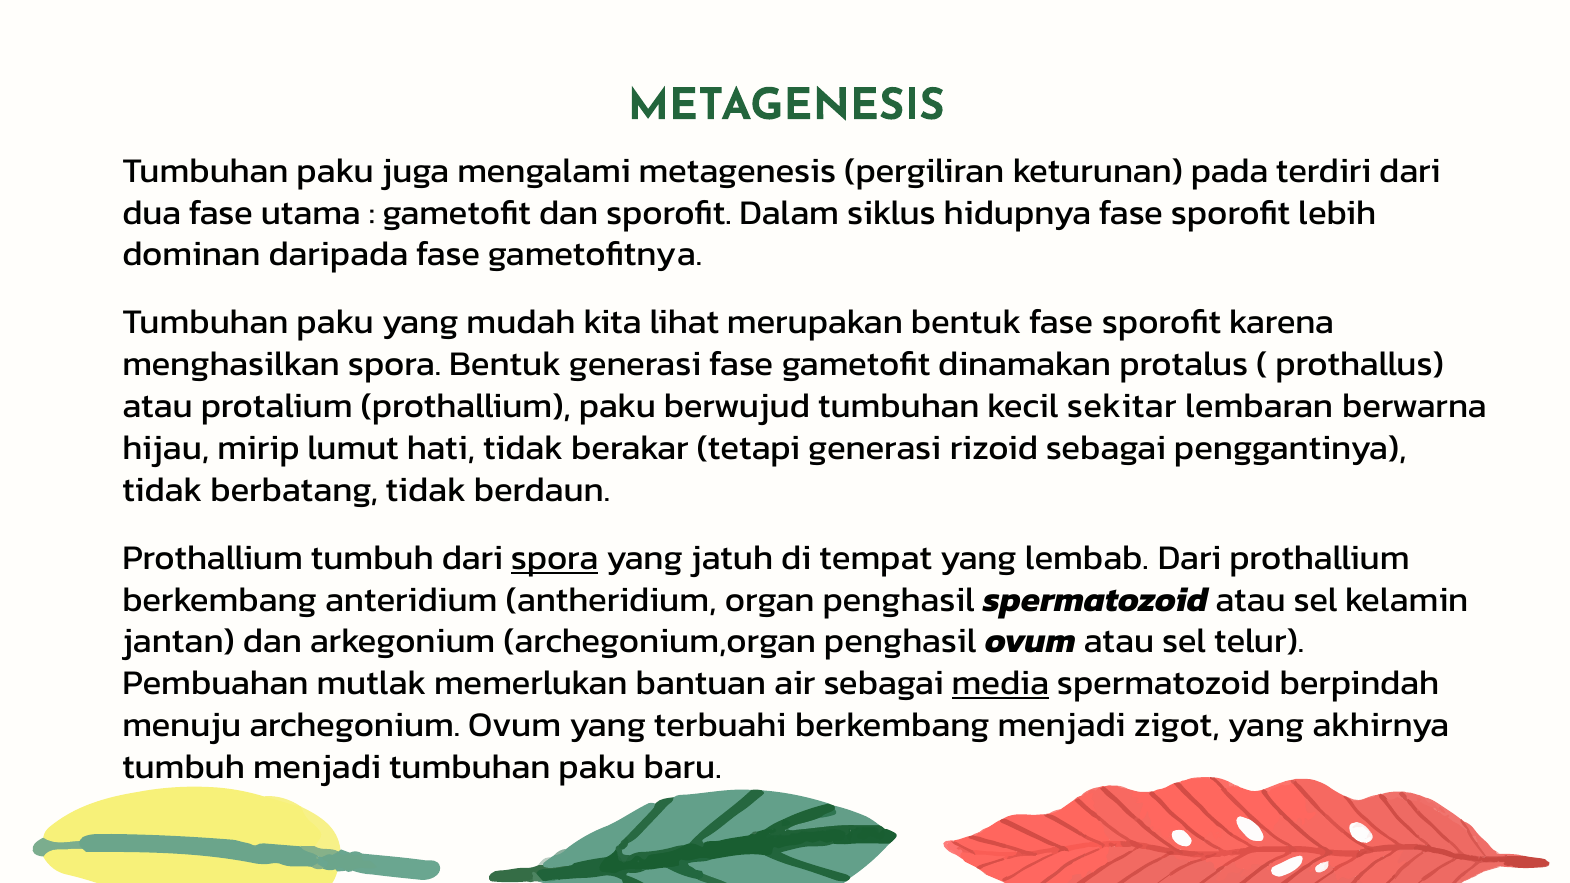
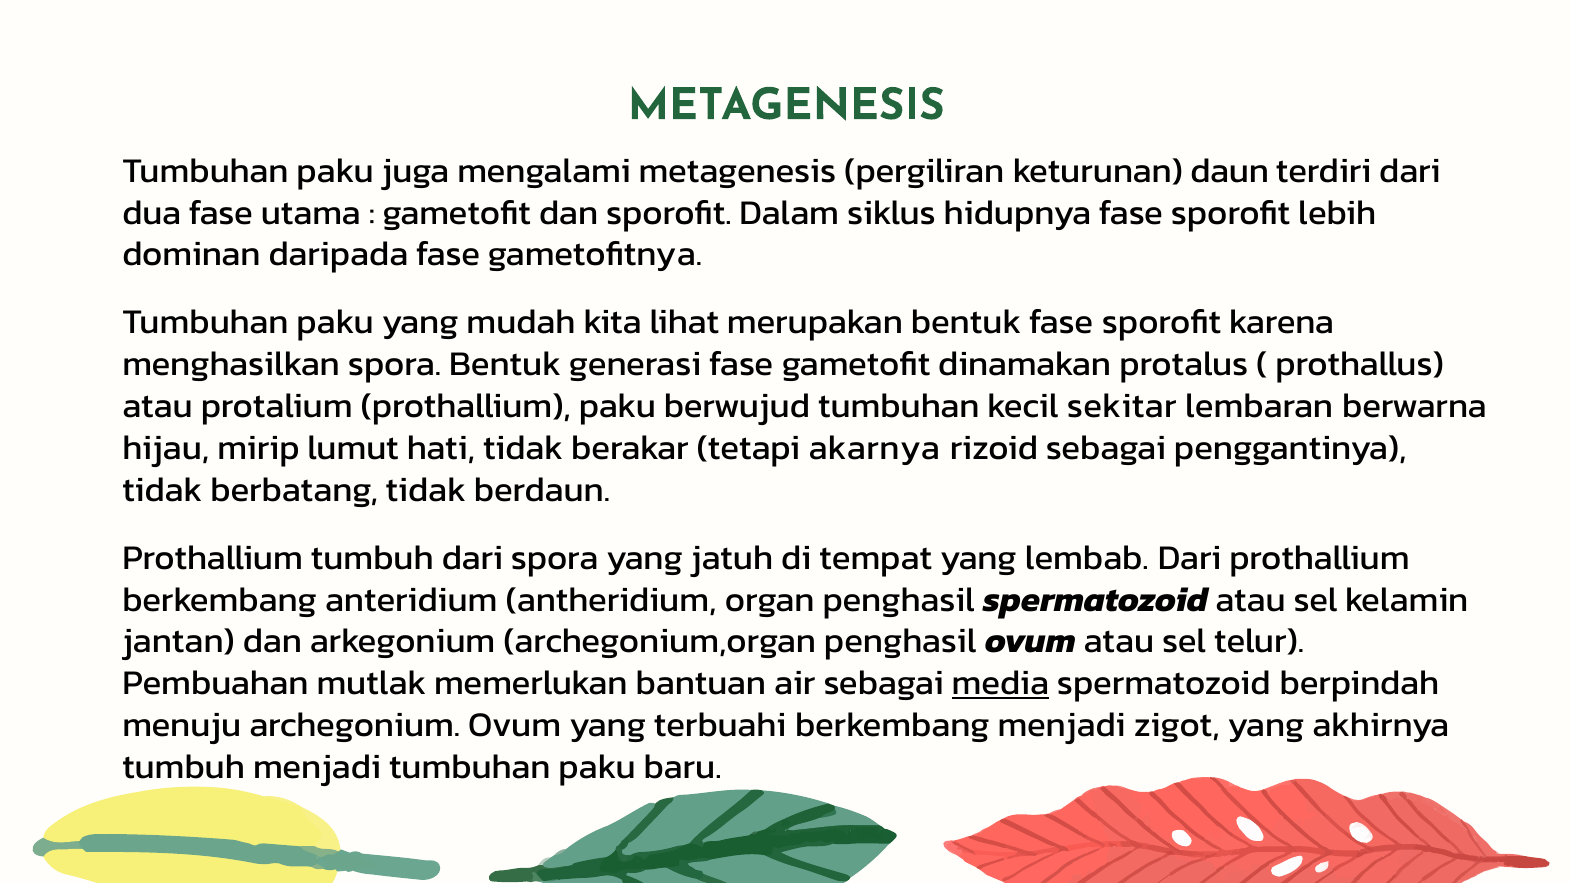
pada: pada -> daun (1230, 171)
tetapi generasi: generasi -> akarnya (874, 448)
spora underline: present -> none (555, 558)
